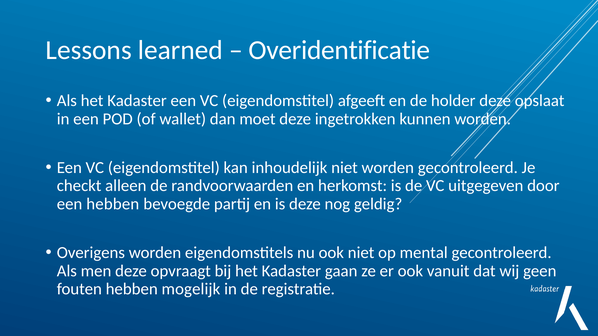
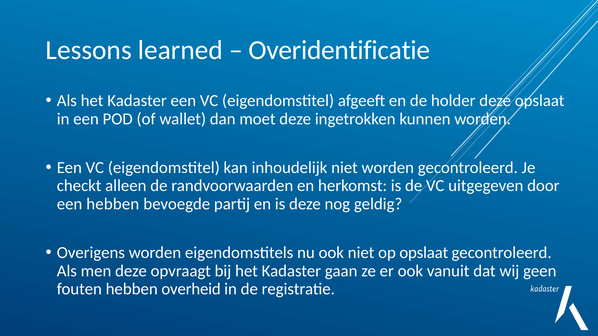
op mental: mental -> opslaat (424, 253)
mogelijk: mogelijk -> overheid (191, 289)
